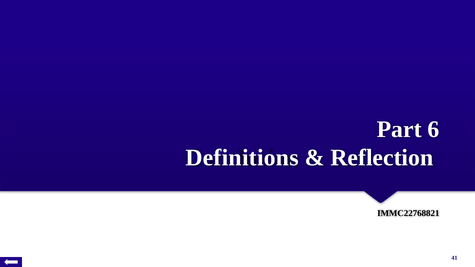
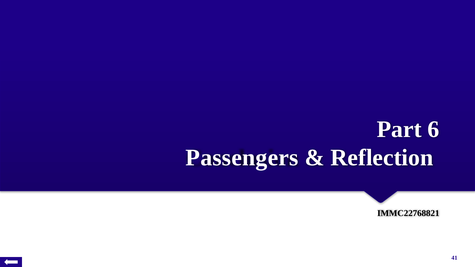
Definitions: Definitions -> Passengers (242, 158)
